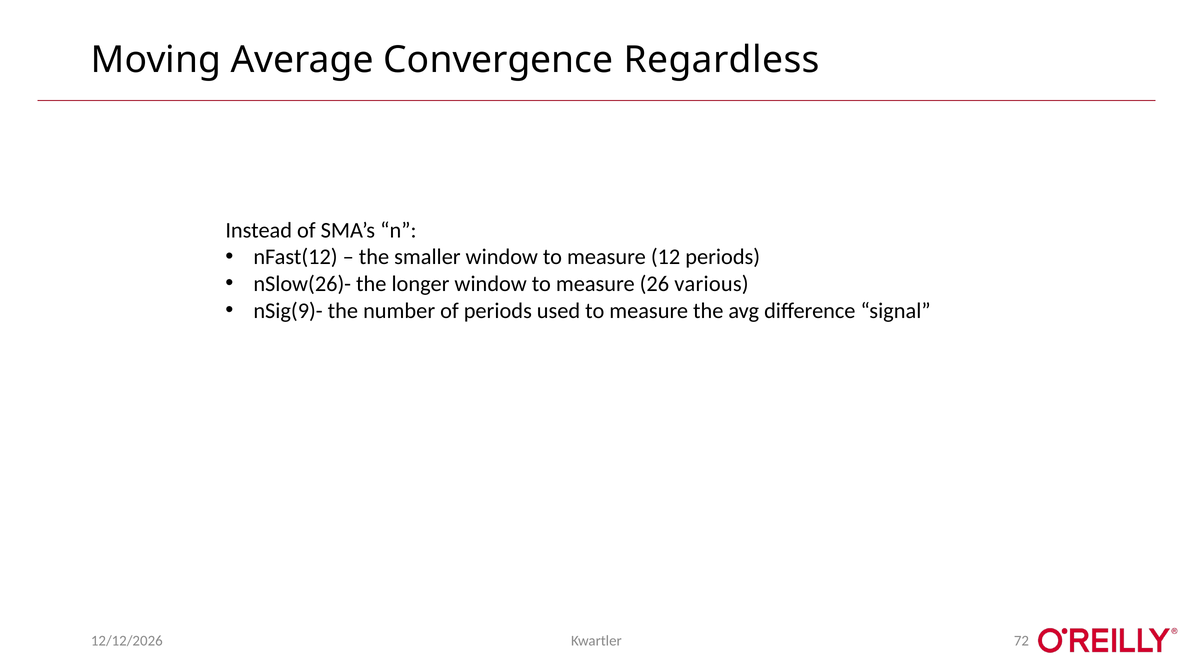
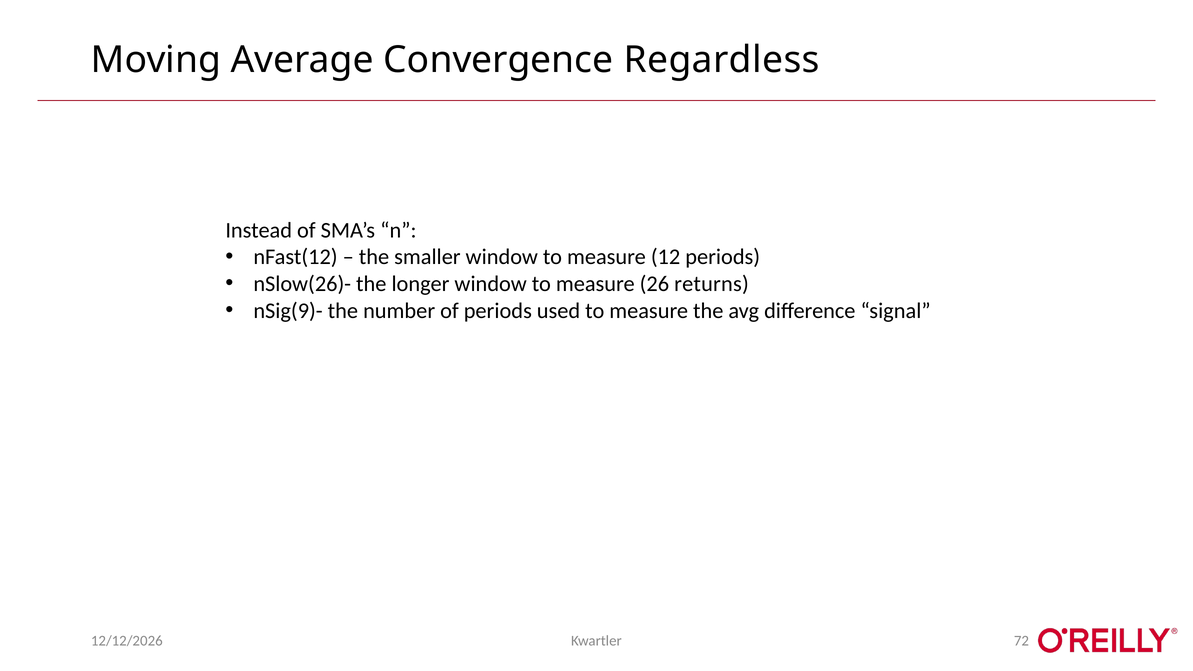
various: various -> returns (711, 284)
